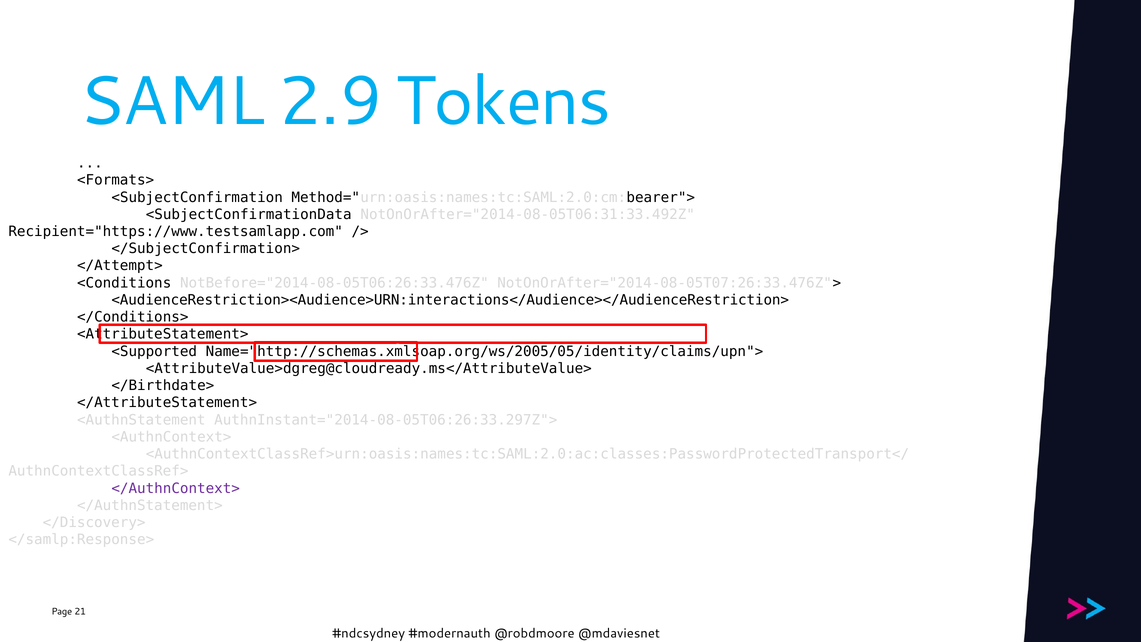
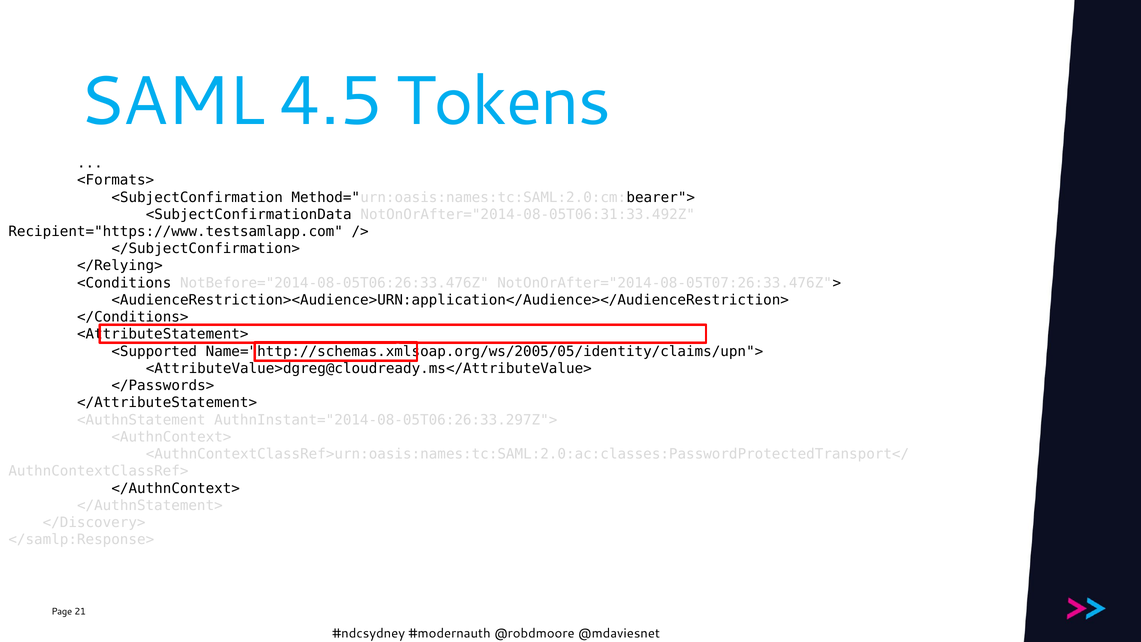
2.9: 2.9 -> 4.5 (330, 102)
</Attempt>: </Attempt> -> </Relying> (120, 266)
<AudienceRestriction><Audience>URN:interactions</Audience></AudienceRestriction>: <AudienceRestriction><Audience>URN:interactions</Audience></AudienceRestriction> -> <AudienceRestriction><Audience>URN:application</Audience></AudienceRestriction> (450, 300)
</Birthdate>: </Birthdate> -> </Passwords> (163, 386)
</AuthnContext> colour: purple -> black (176, 488)
